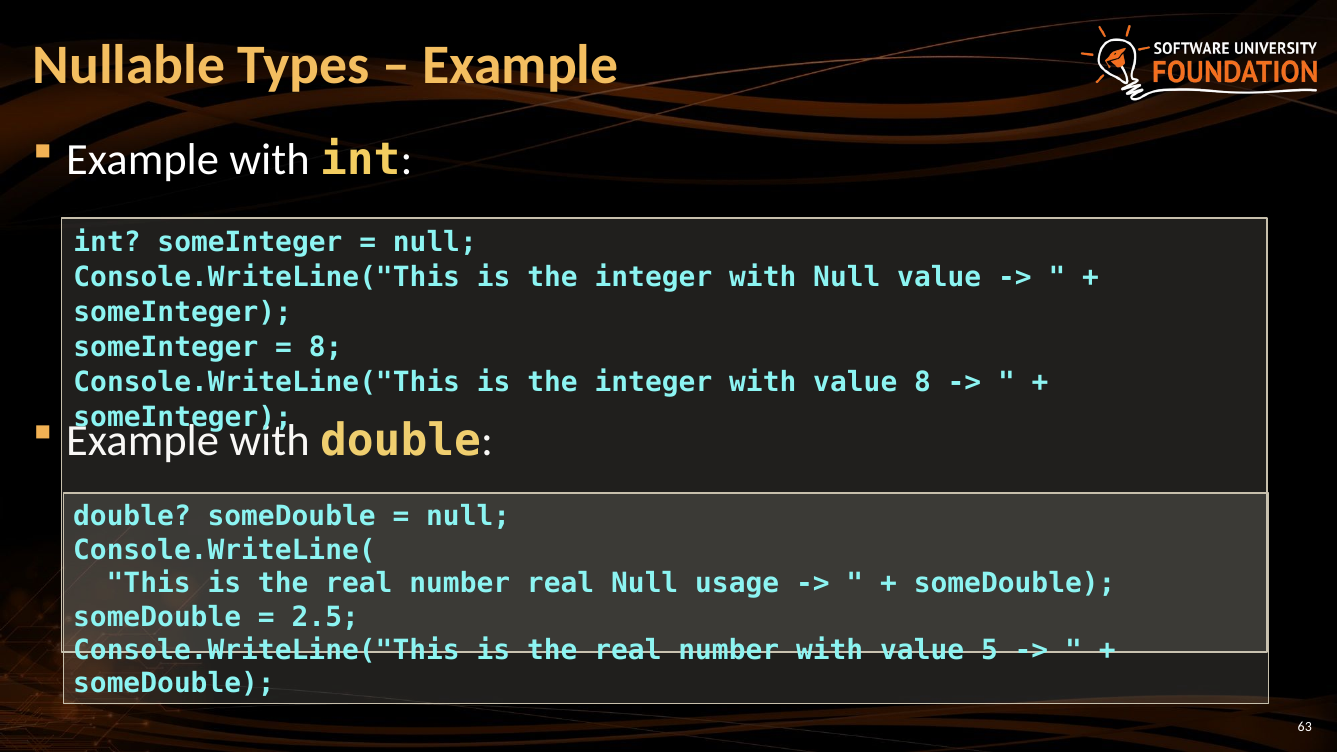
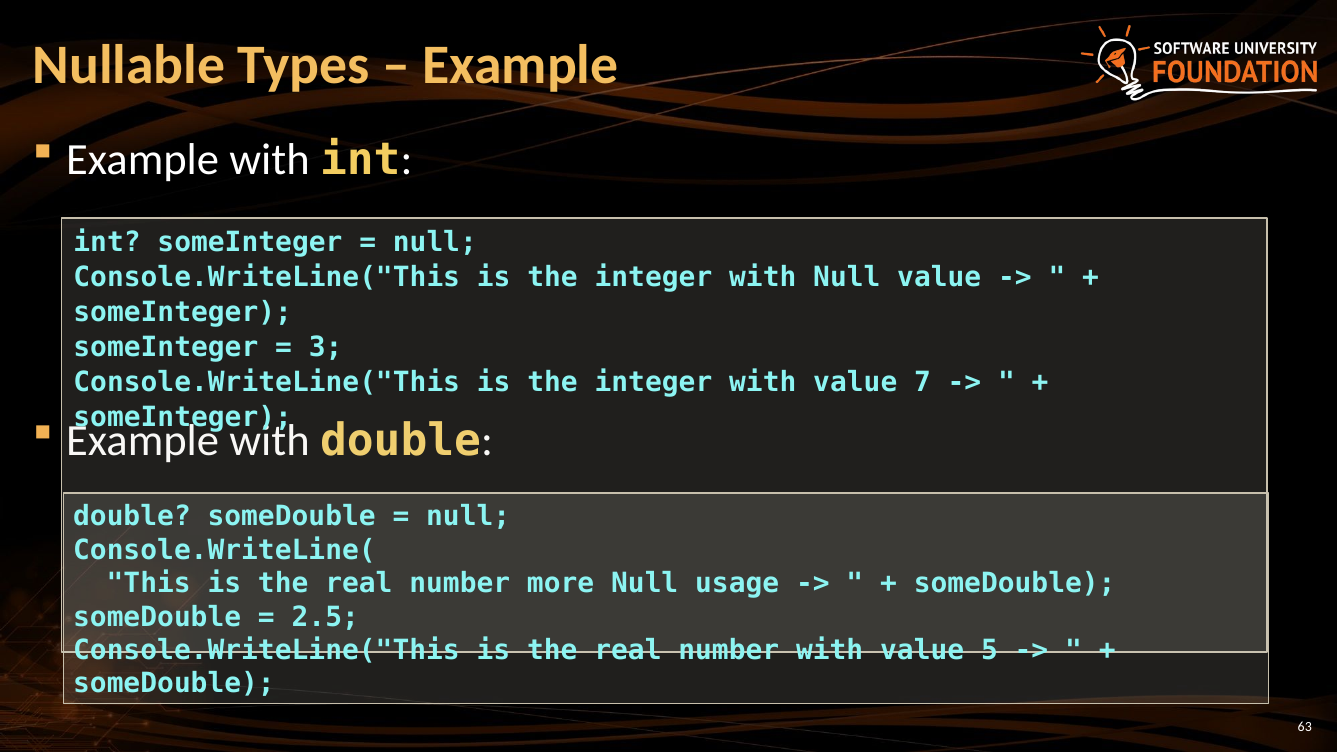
8: 8 -> 3 (326, 348)
value 8: 8 -> 7 (923, 383)
number real: real -> more (561, 584)
